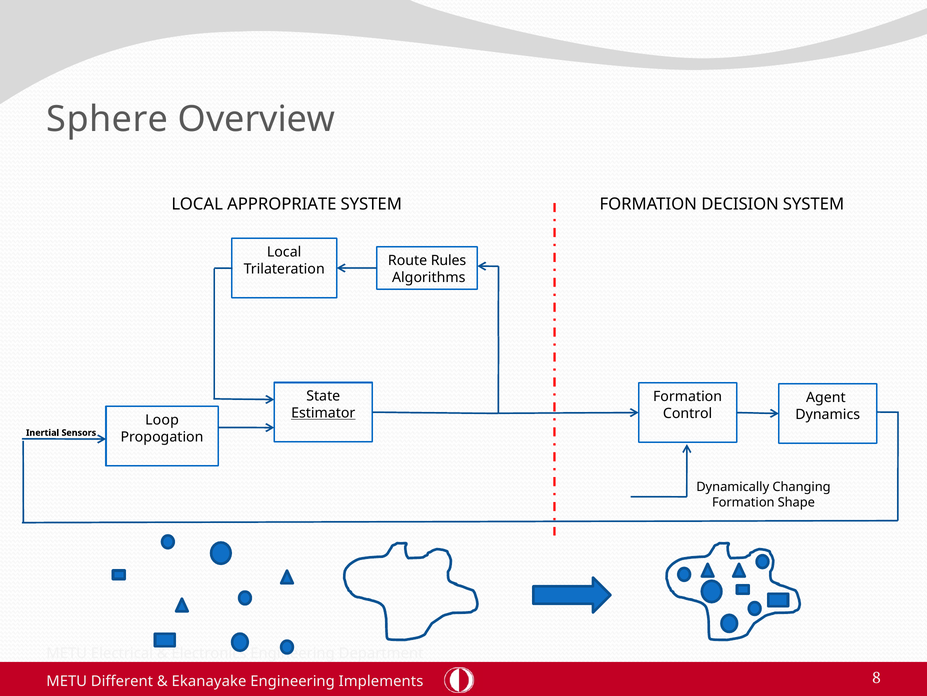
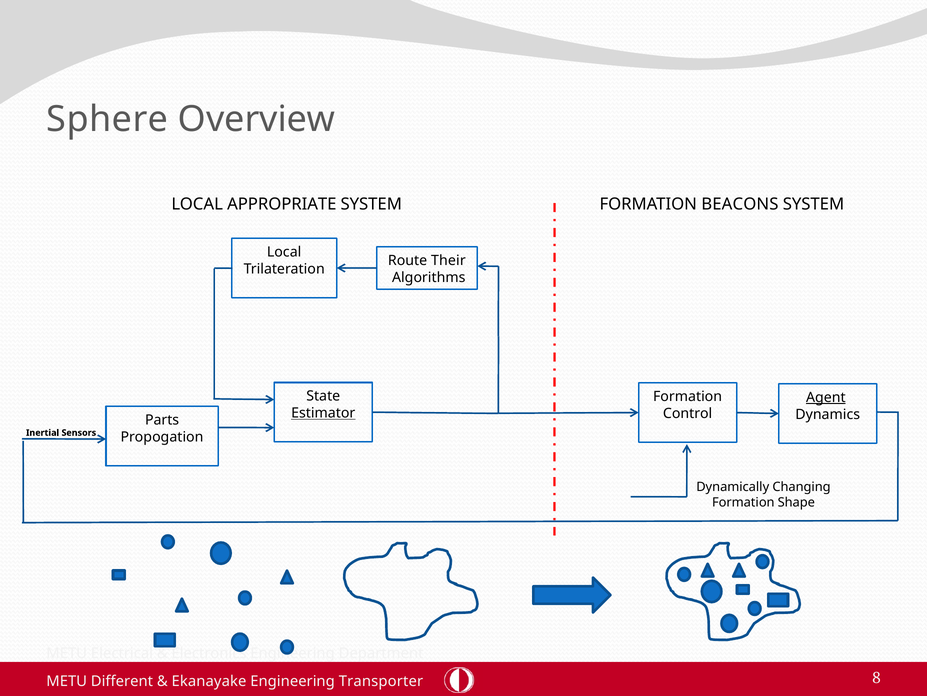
DECISION: DECISION -> BEACONS (740, 204)
Rules: Rules -> Their (448, 260)
Agent underline: none -> present (826, 397)
Loop: Loop -> Parts (162, 420)
Implements: Implements -> Transporter (381, 681)
